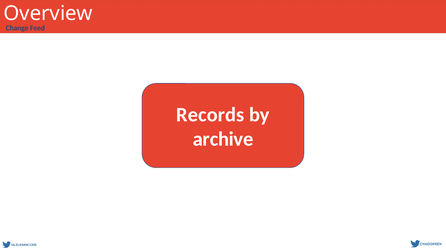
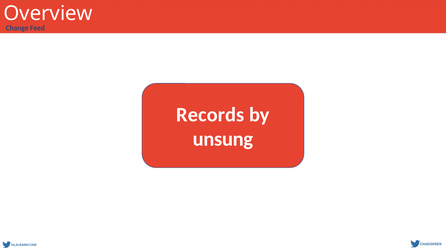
archive: archive -> unsung (223, 139)
